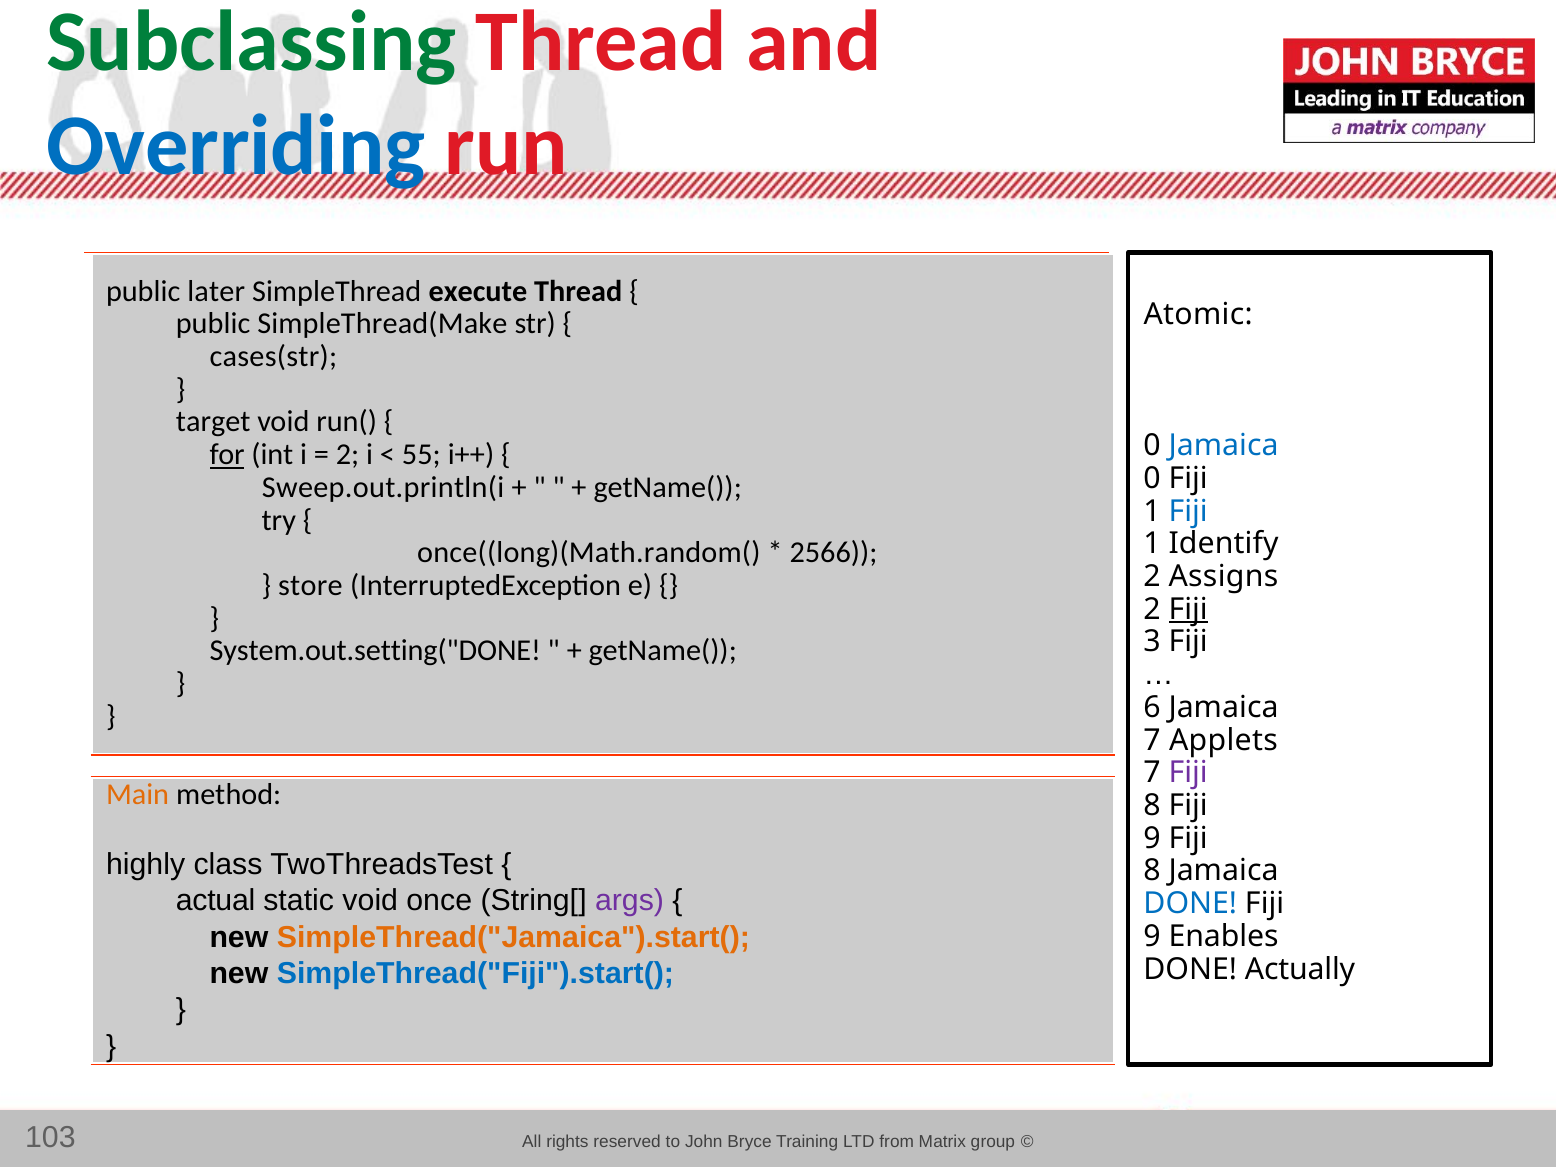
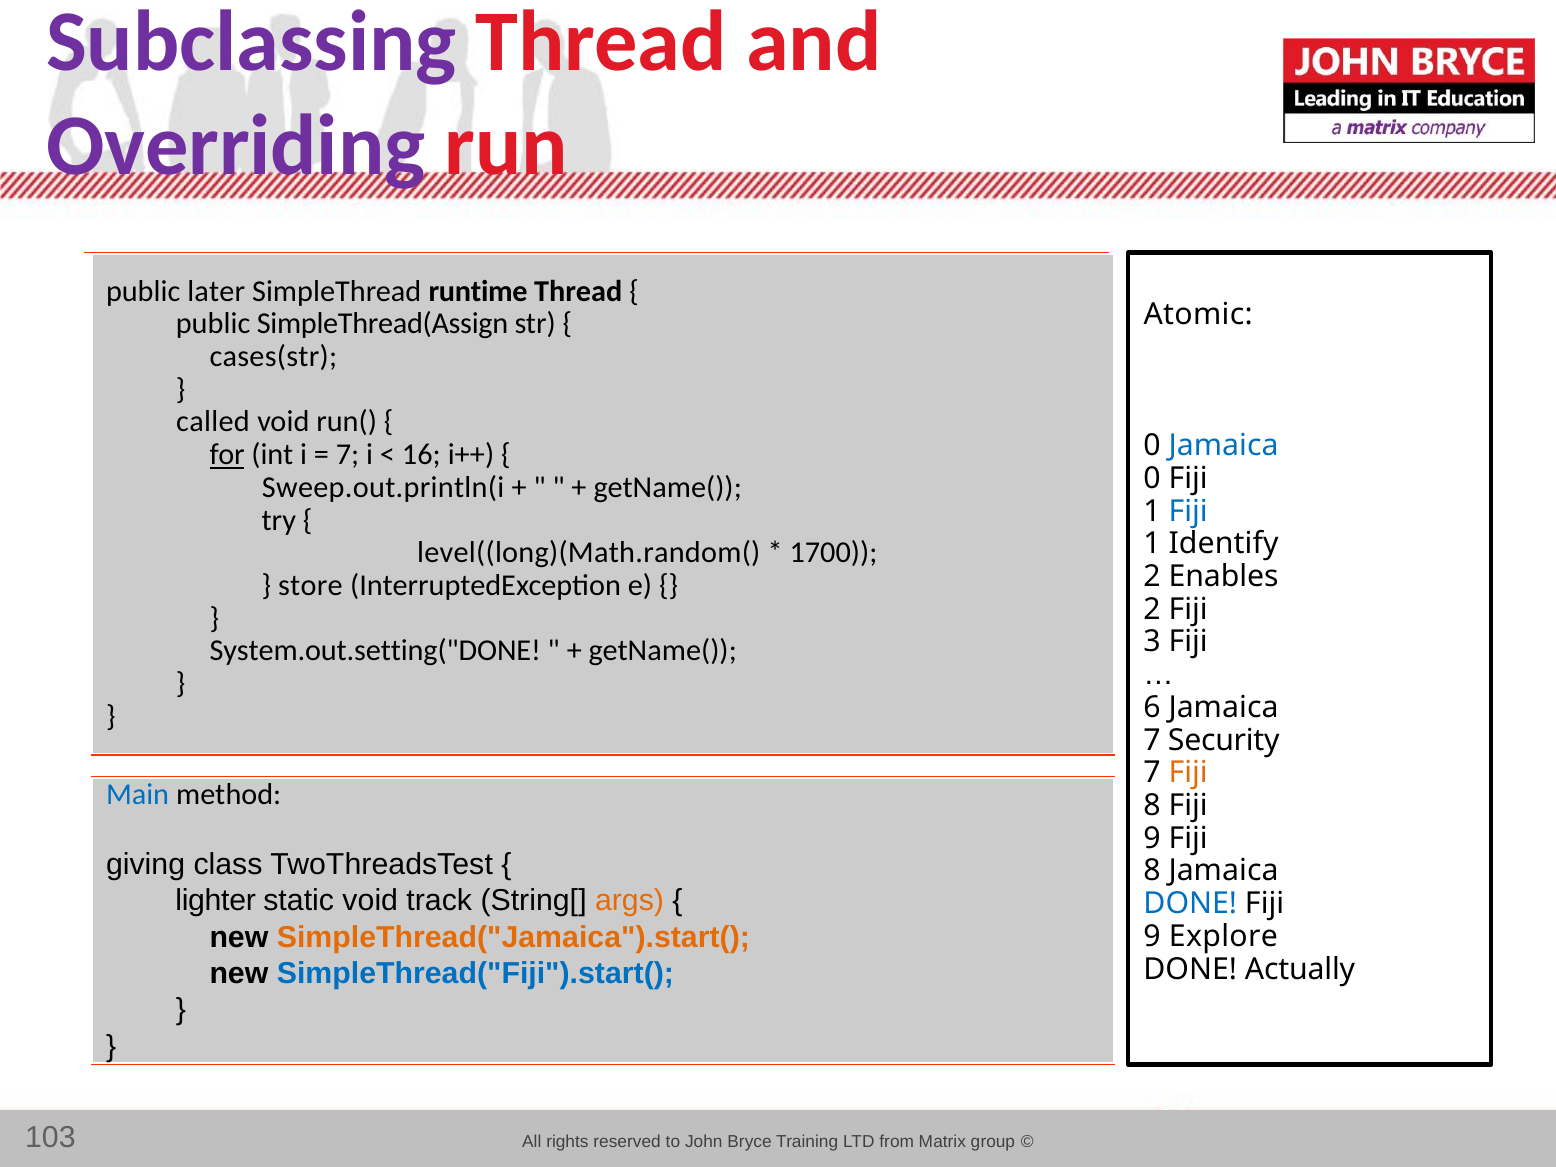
Subclassing colour: green -> purple (251, 42)
Overriding colour: blue -> purple (236, 146)
execute: execute -> runtime (478, 291)
SimpleThread(Make: SimpleThread(Make -> SimpleThread(Assign (383, 324)
target: target -> called (213, 422)
2: 2 -> 7 (348, 455)
55: 55 -> 16 (421, 455)
once((long)(Math.random(: once((long)(Math.random( -> level((long)(Math.random( (589, 553)
2566: 2566 -> 1700 (833, 553)
Assigns: Assigns -> Enables (1224, 577)
Fiji underline: present -> none (1188, 609)
Applets: Applets -> Security (1224, 740)
Fiji colour: purple -> orange (1188, 773)
Main colour: orange -> blue (138, 795)
highly: highly -> giving (146, 864)
actual: actual -> lighter (216, 901)
once: once -> track (439, 901)
args colour: purple -> orange (630, 901)
Enables: Enables -> Explore (1223, 936)
